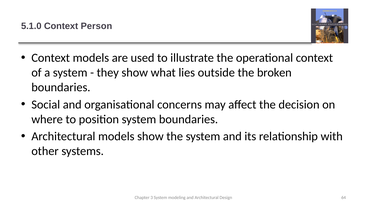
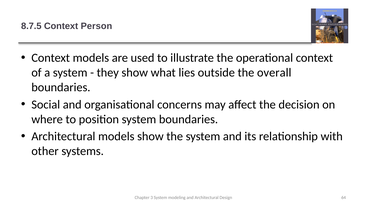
5.1.0: 5.1.0 -> 8.7.5 (31, 26)
broken: broken -> overall (274, 72)
